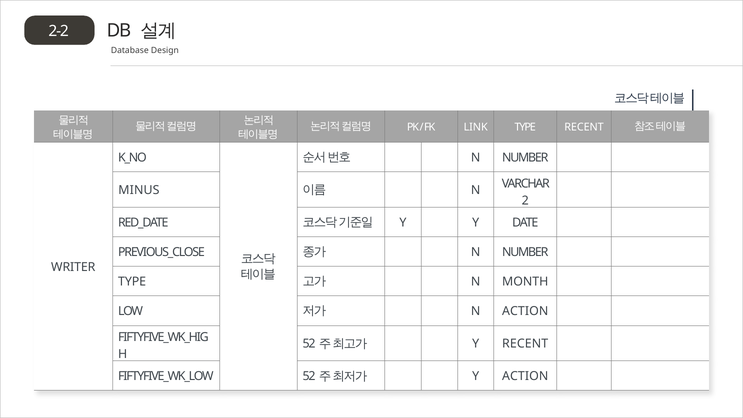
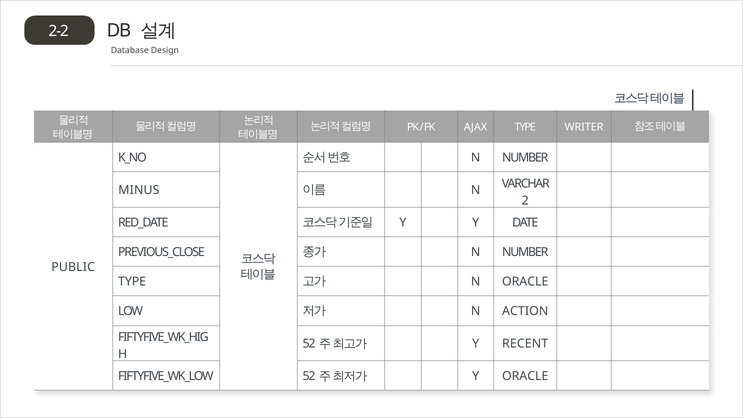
LINK: LINK -> AJAX (476, 127)
TYPE RECENT: RECENT -> WRITER (584, 127)
WRITER: WRITER -> PUBLIC (73, 267)
N MONTH: MONTH -> ORACLE (525, 282)
Y ACTION: ACTION -> ORACLE (525, 376)
